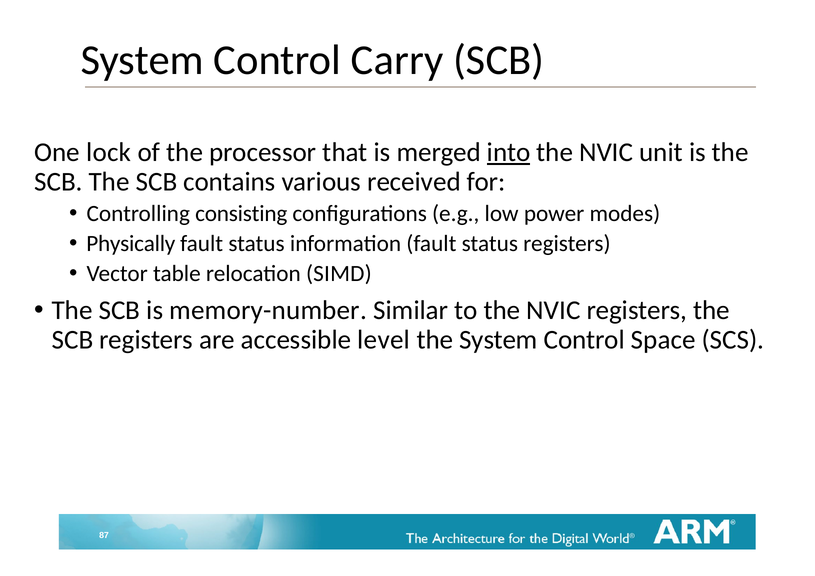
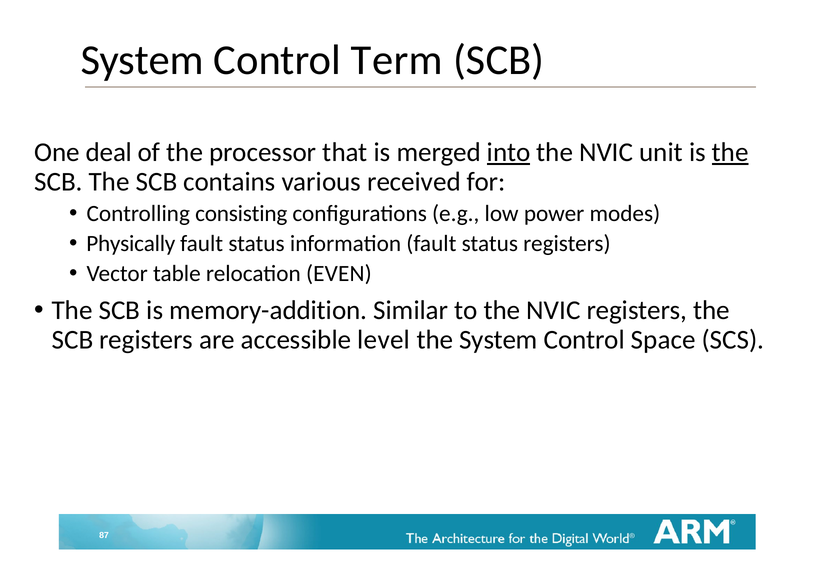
Carry: Carry -> Term (397, 60)
lock: lock -> deal (109, 152)
the underline: none -> present (730, 152)
SIMD: SIMD -> EVEN (339, 273)
memory-number: memory-number -> memory-addition (268, 310)
